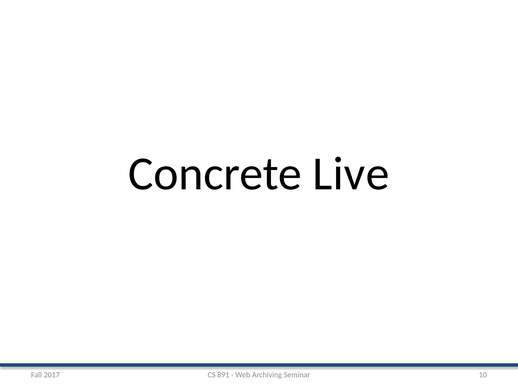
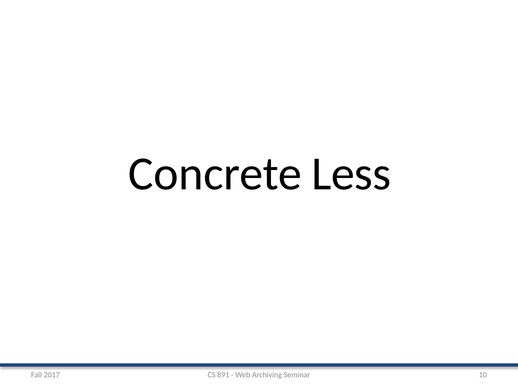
Live: Live -> Less (351, 173)
